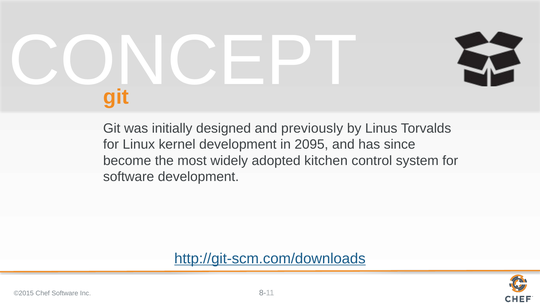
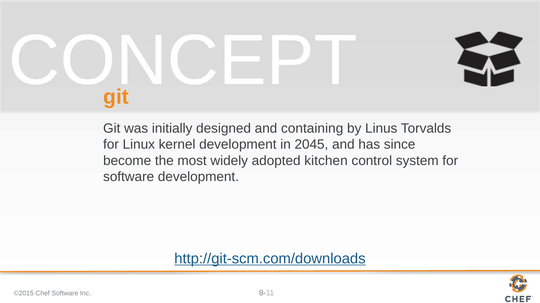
previously: previously -> containing (312, 129)
2095: 2095 -> 2045 (311, 145)
